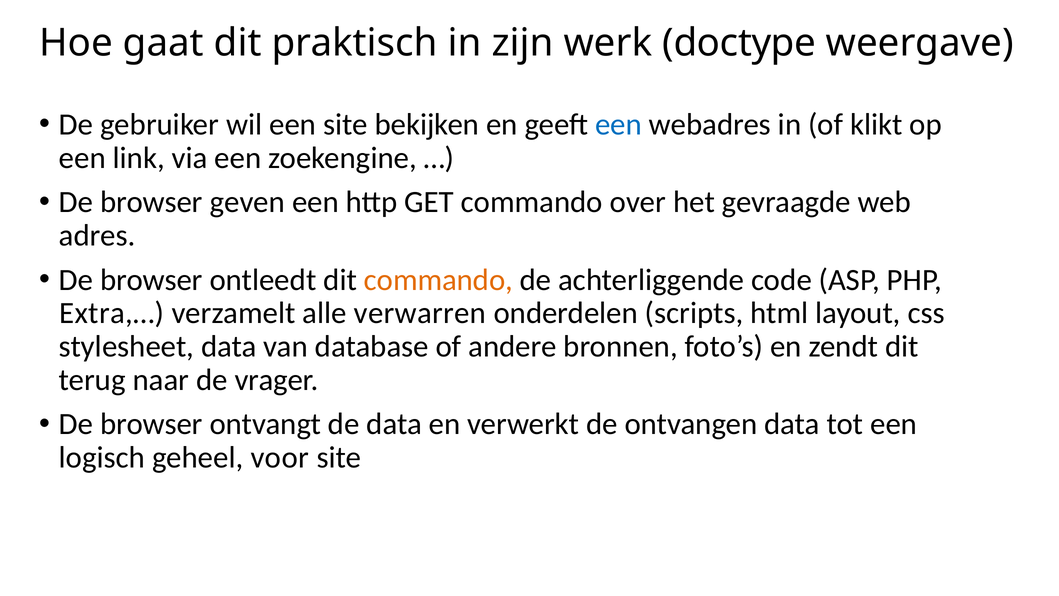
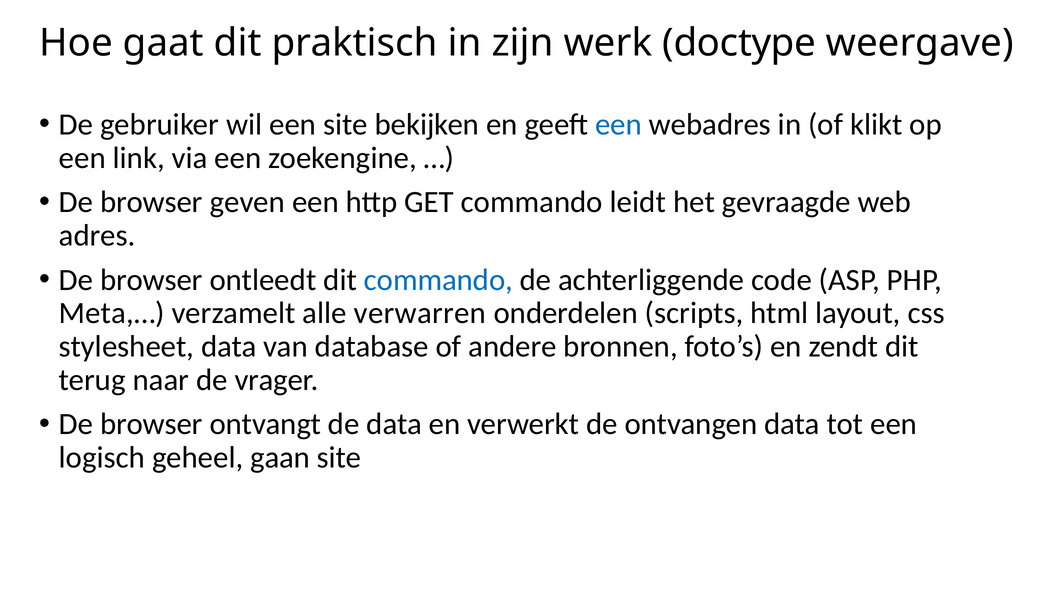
over: over -> leidt (638, 202)
commando colour: orange -> blue (438, 280)
Extra,…: Extra,… -> Meta,… (112, 313)
voor: voor -> gaan (280, 457)
